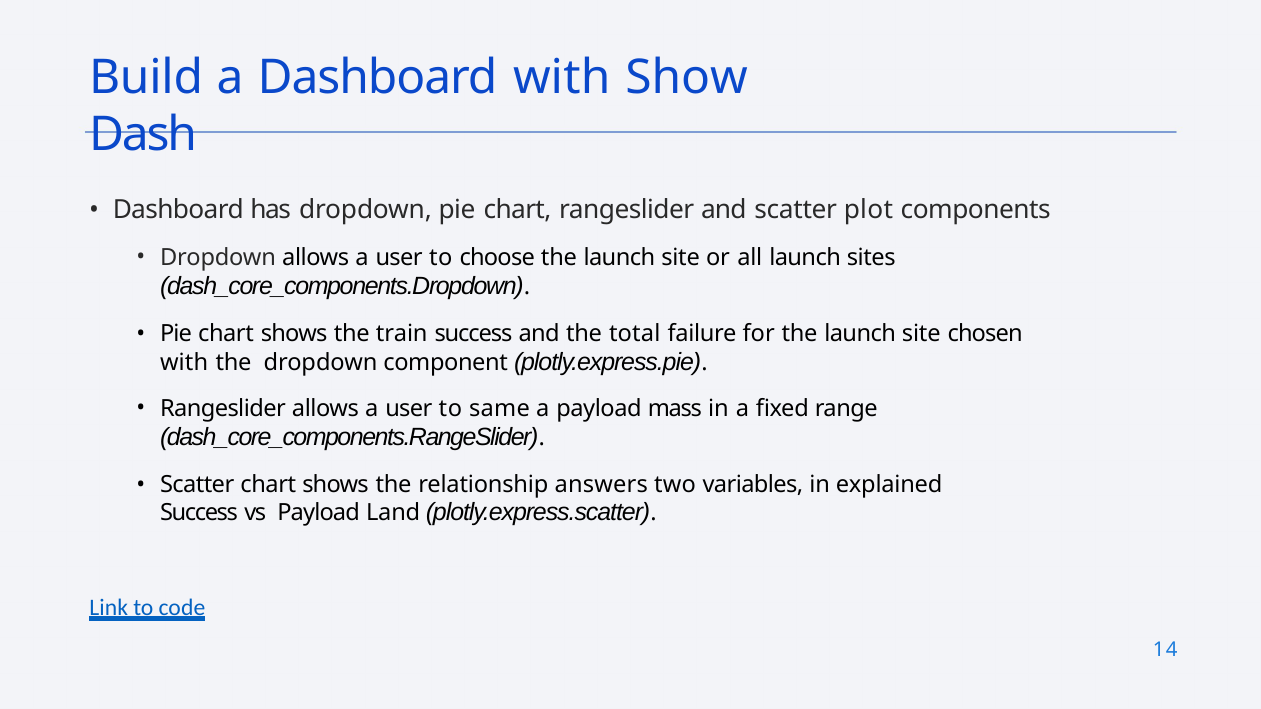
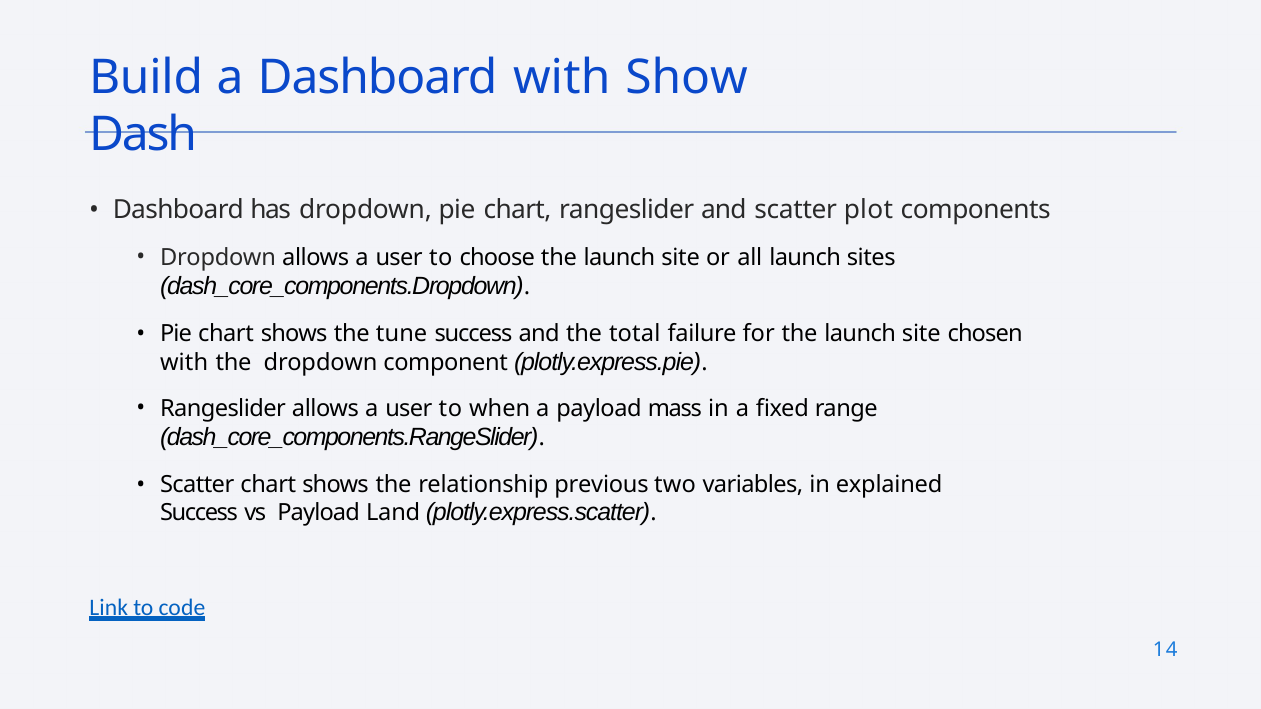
train: train -> tune (402, 334)
same: same -> when (500, 408)
answers: answers -> previous (601, 485)
